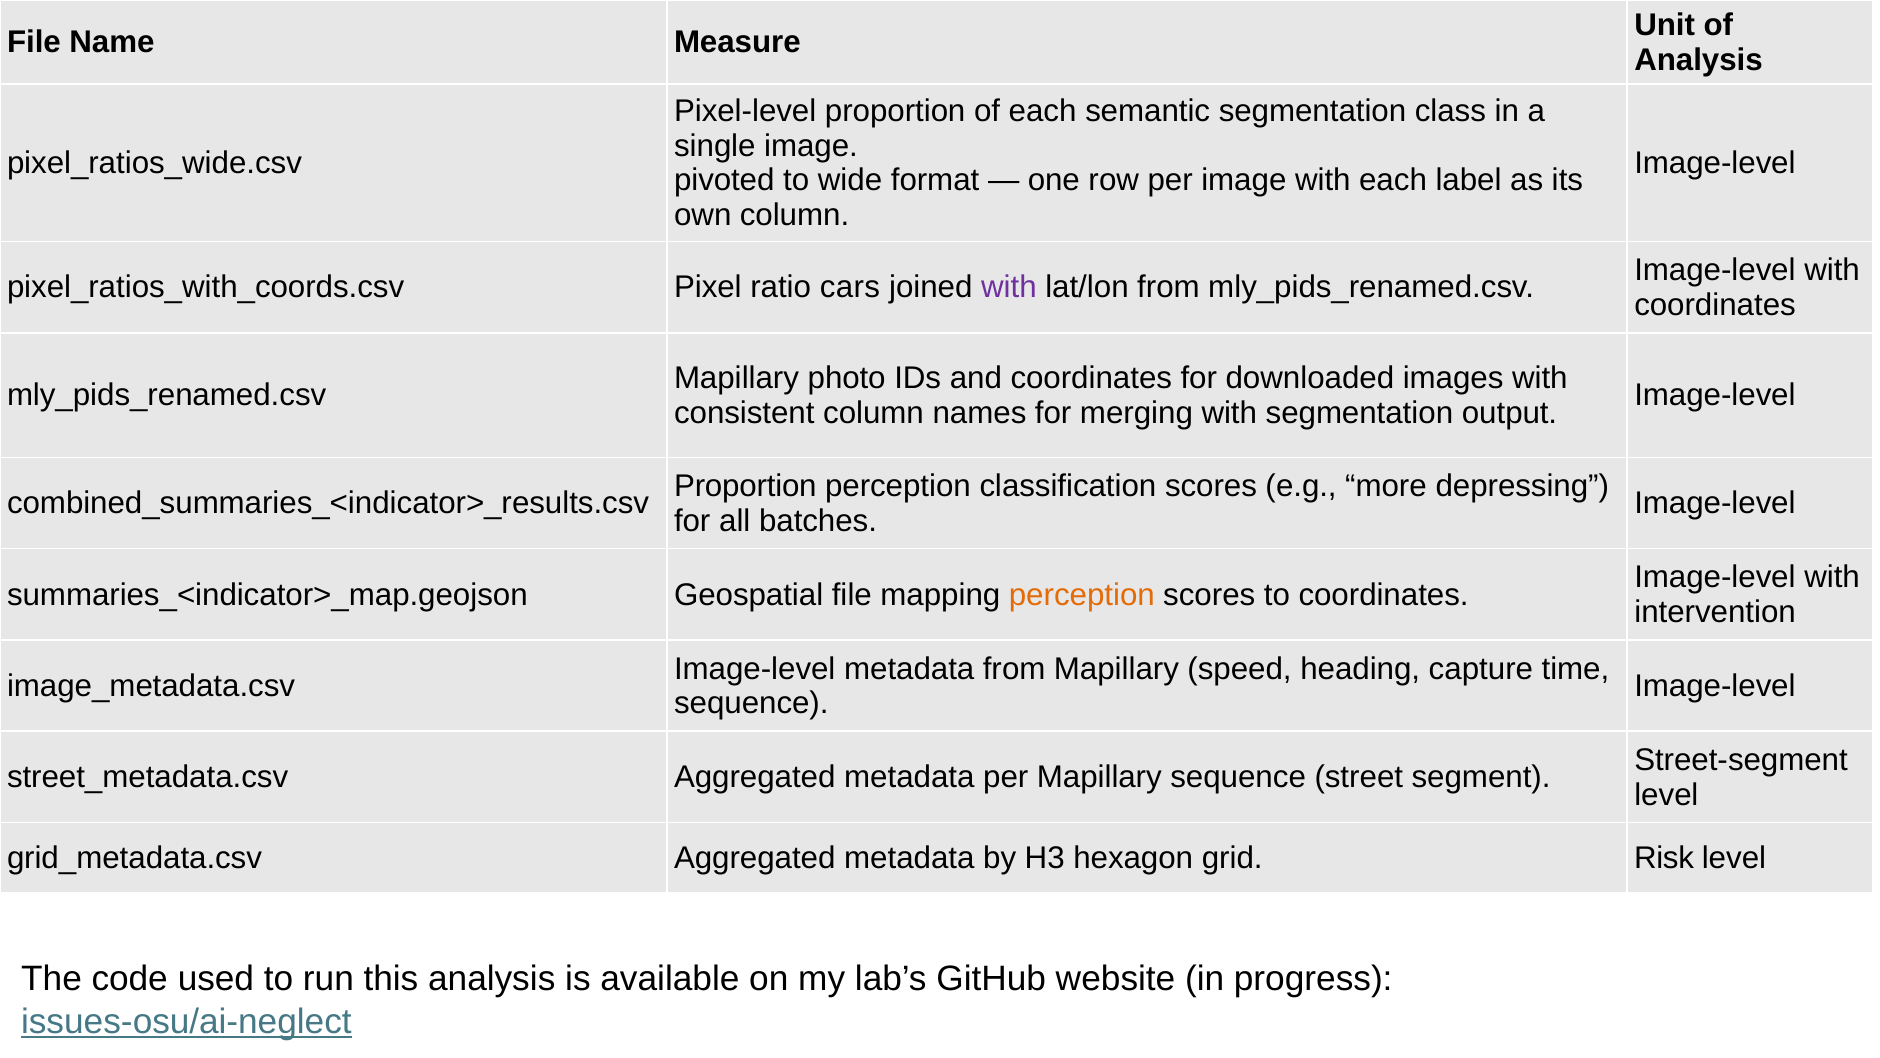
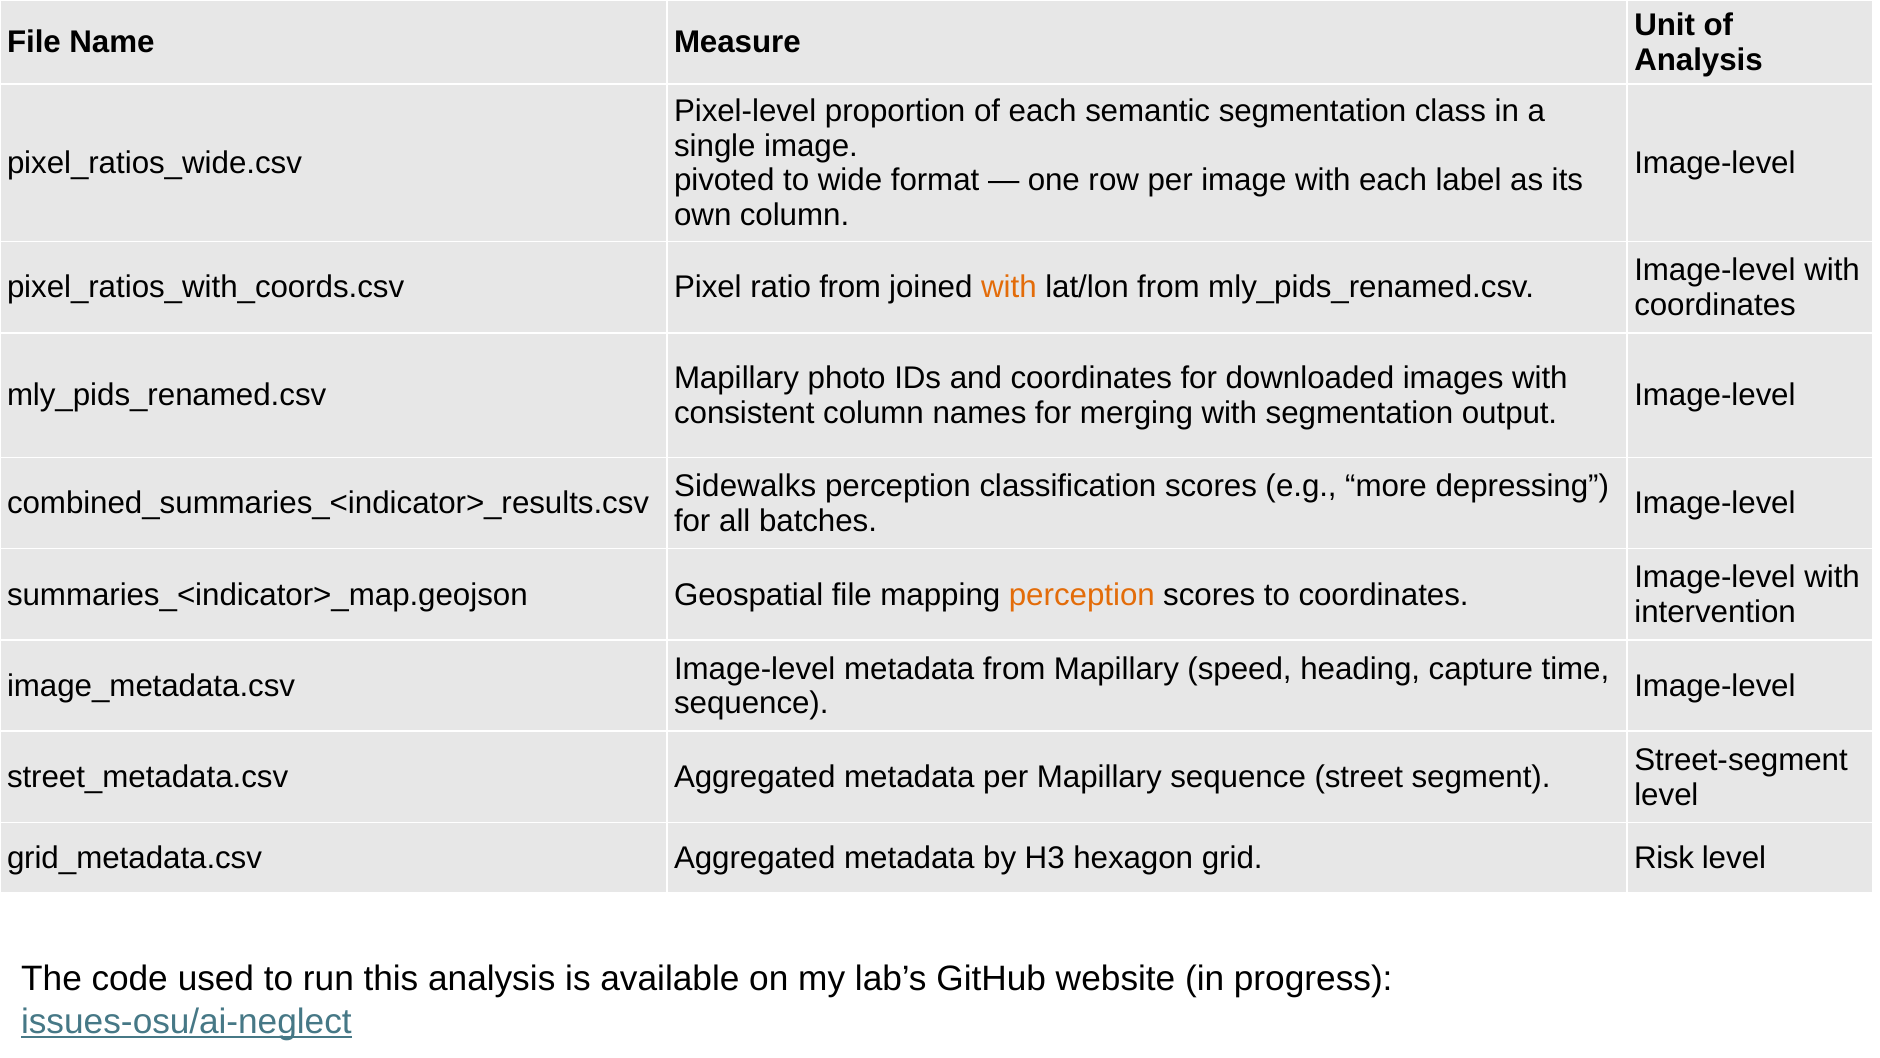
ratio cars: cars -> from (850, 287)
with colour: purple -> orange (1009, 287)
Proportion: Proportion -> Sidewalks (745, 486)
